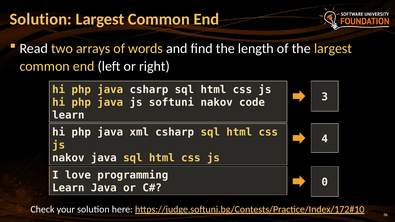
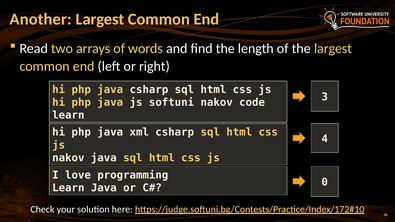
Solution: Solution -> Another (41, 19)
